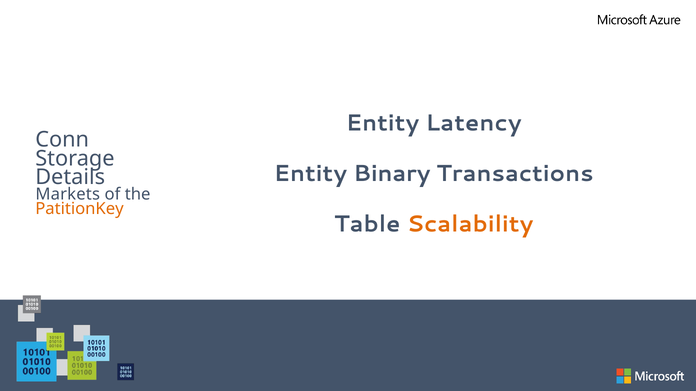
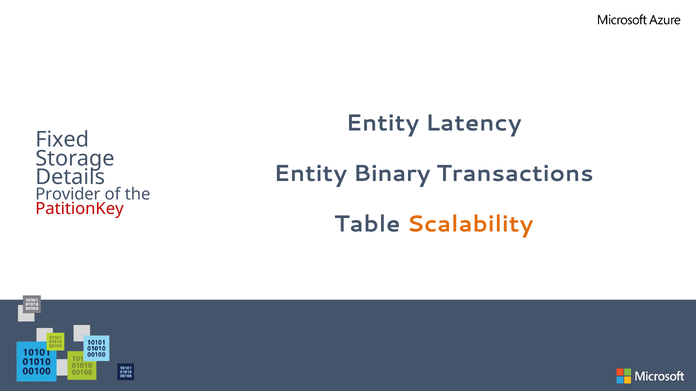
Conn: Conn -> Fixed (62, 140)
Markets: Markets -> Provider (68, 194)
PatitionKey colour: orange -> red (79, 209)
